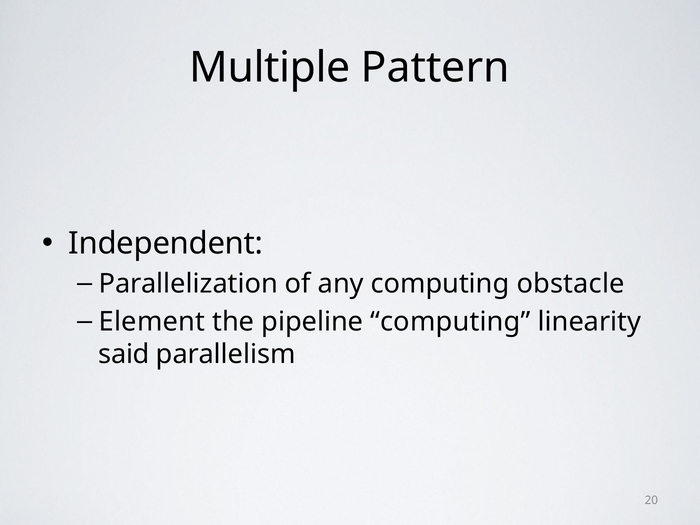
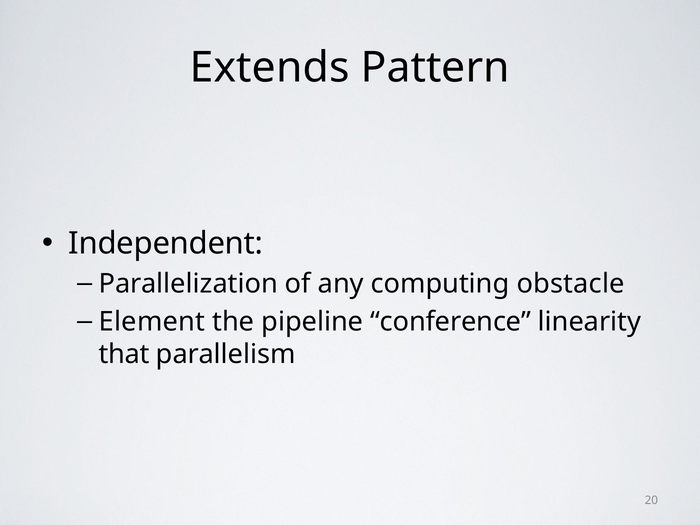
Multiple: Multiple -> Extends (270, 68)
pipeline computing: computing -> conference (451, 322)
said: said -> that (124, 354)
